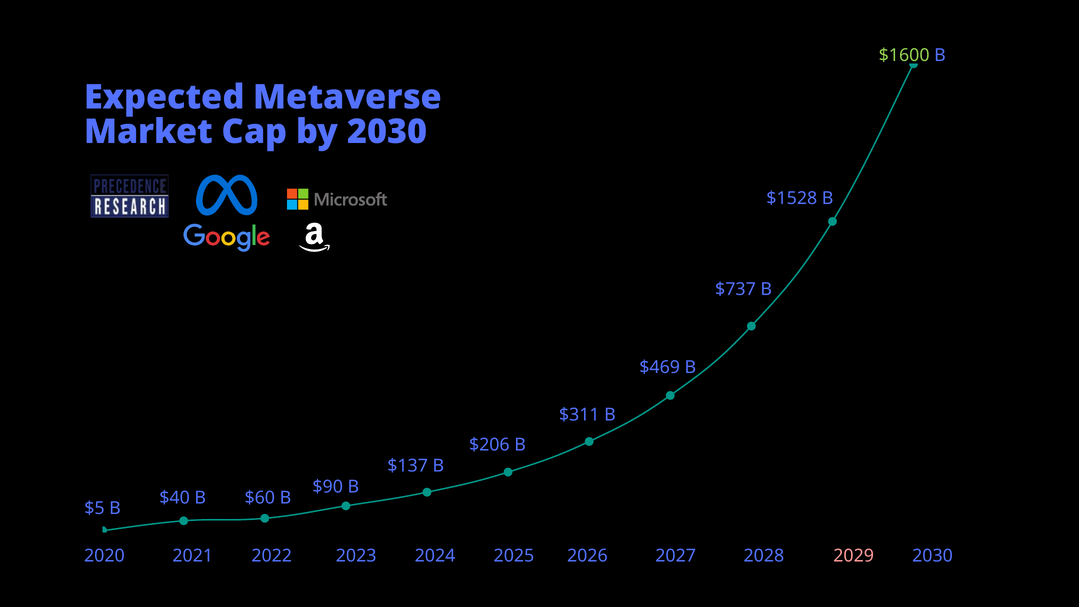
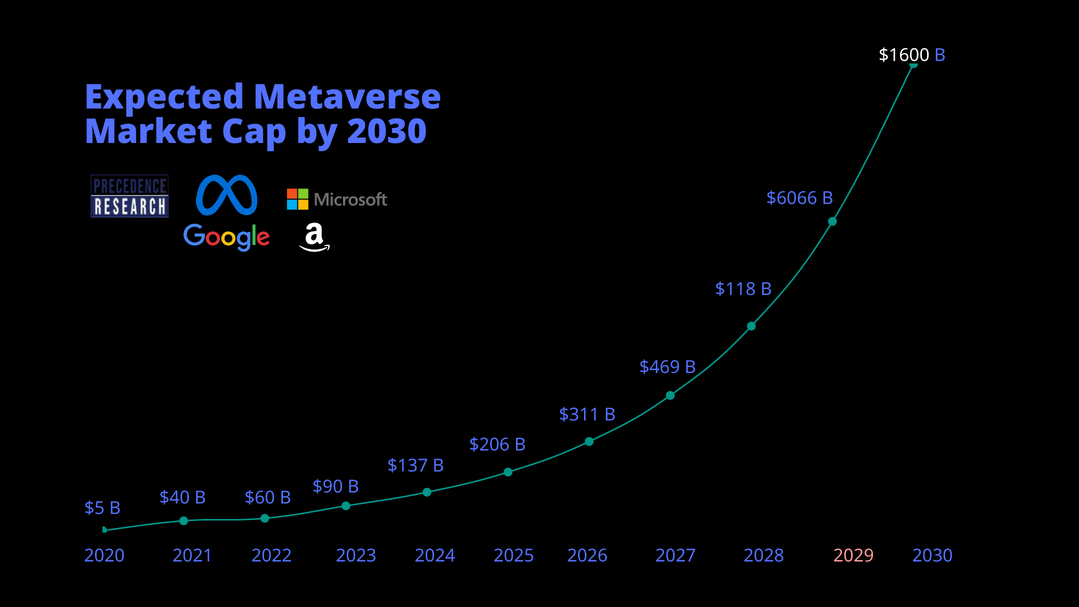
$1600 colour: light green -> white (904, 55)
$1528: $1528 -> $6066 (792, 198)
$737: $737 -> $118 (735, 289)
